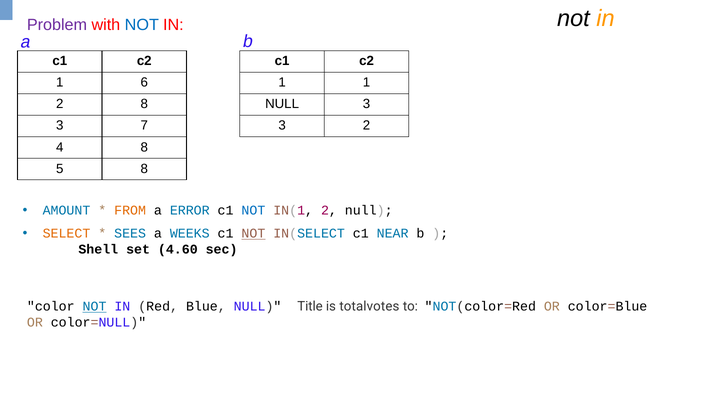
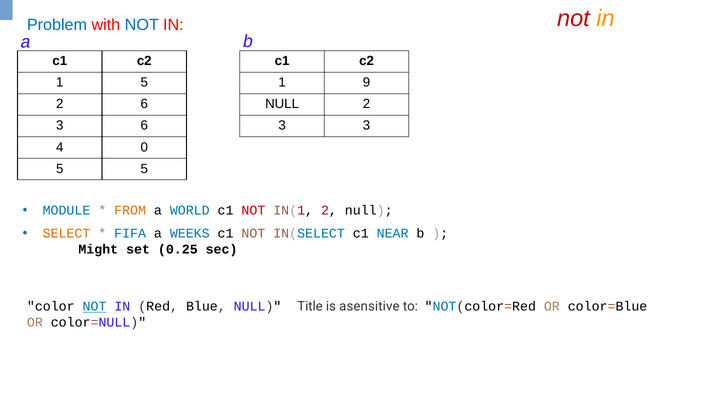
not colour: black -> red (573, 18)
Problem colour: purple -> blue (57, 25)
1 6: 6 -> 5 (144, 83)
1 1: 1 -> 9 (367, 83)
2 8: 8 -> 6 (144, 104)
NULL 3: 3 -> 2 (367, 104)
3 7: 7 -> 6 (144, 126)
3 2: 2 -> 3 (367, 126)
4 8: 8 -> 0 (144, 147)
5 8: 8 -> 5 (144, 169)
AMOUNT: AMOUNT -> MODULE (66, 210)
ERROR: ERROR -> WORLD (190, 210)
NOT colour: blue -> red (253, 210)
SEES: SEES -> FIFA (130, 233)
NOT underline: present -> none (253, 233)
Shell: Shell -> Might (98, 249)
4.60: 4.60 -> 0.25 (178, 249)
totalvotes: totalvotes -> asensitive (369, 306)
